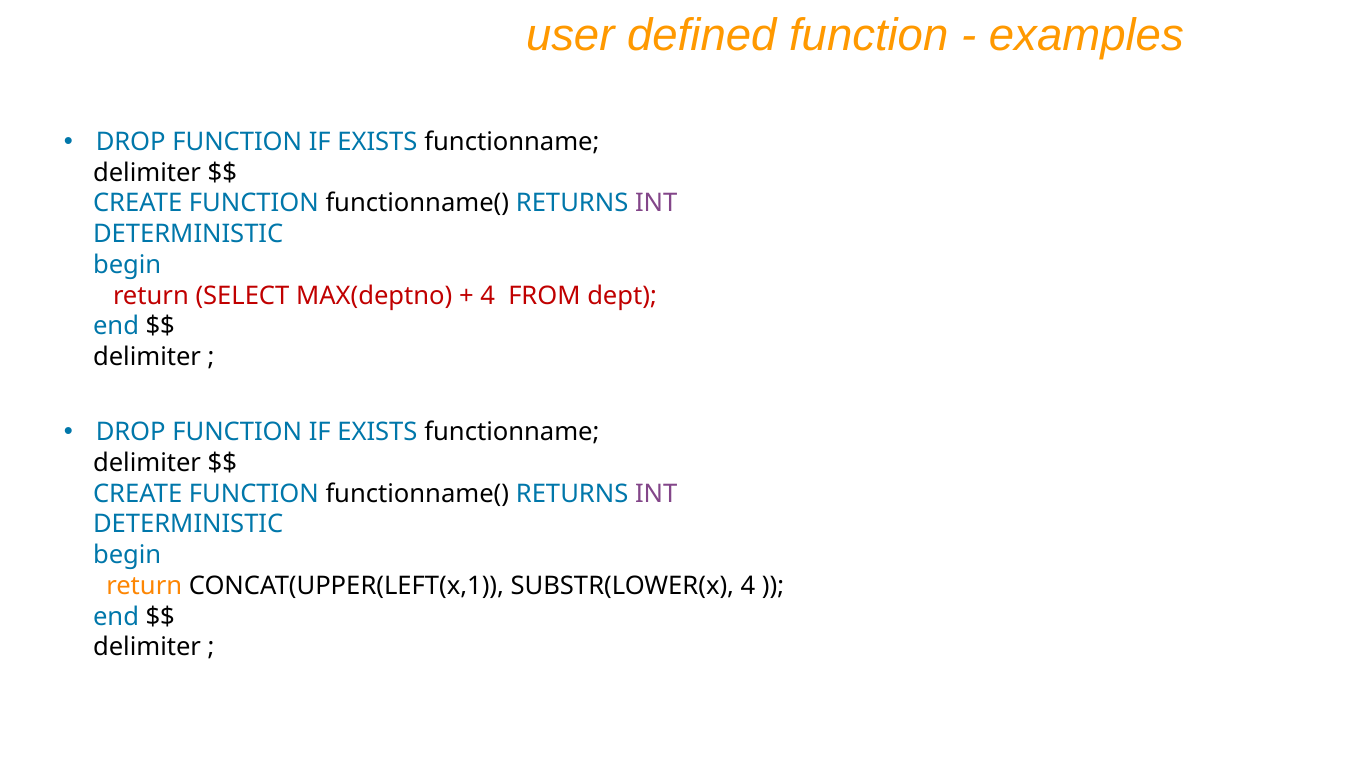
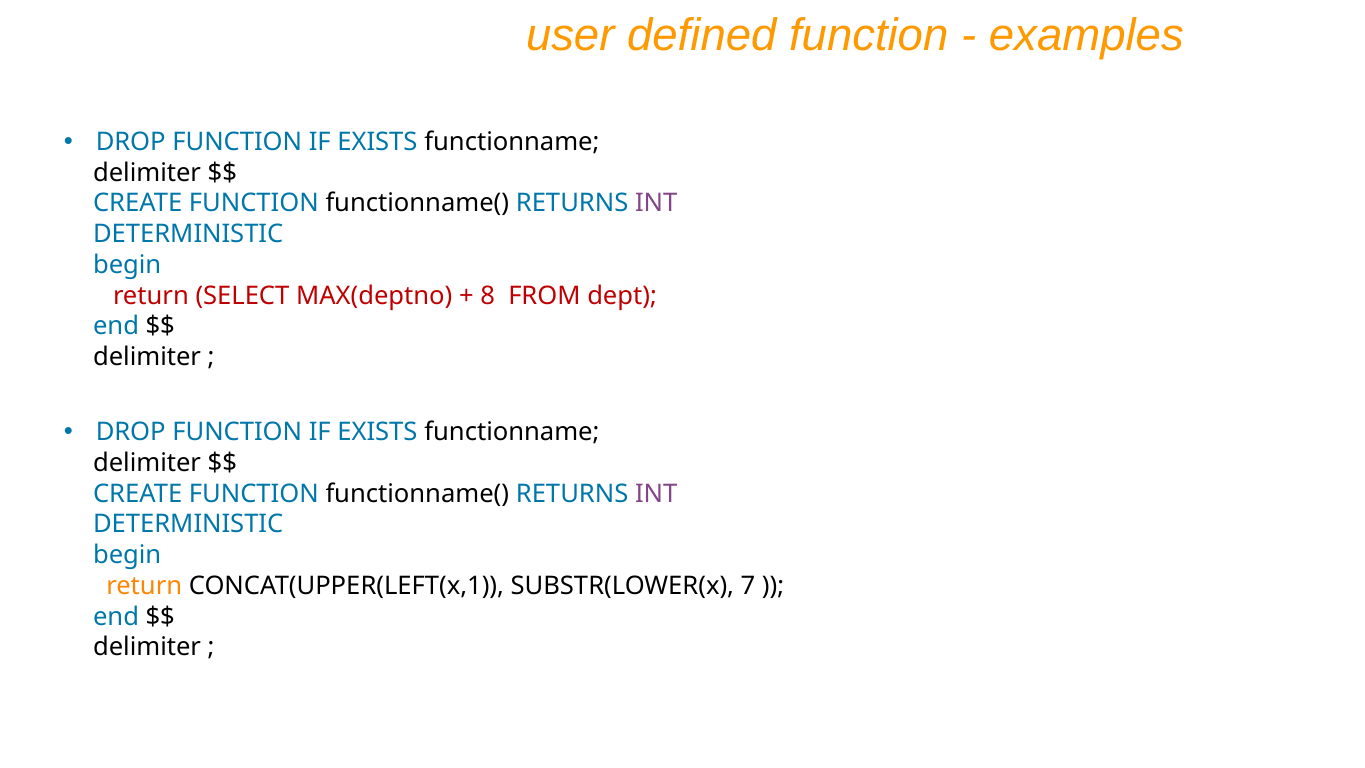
4: 4 -> 8 (488, 296)
SUBSTR(LOWER(x 4: 4 -> 7 (748, 586)
